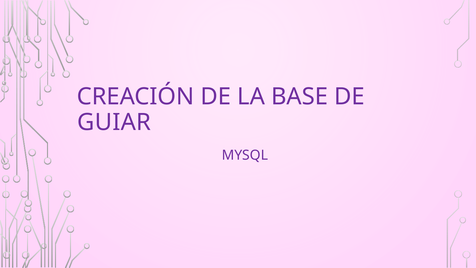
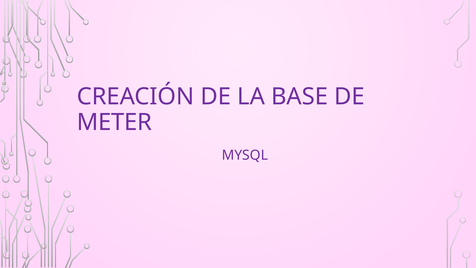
GUIAR: GUIAR -> METER (114, 122)
